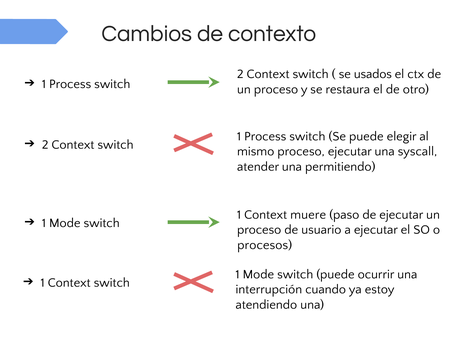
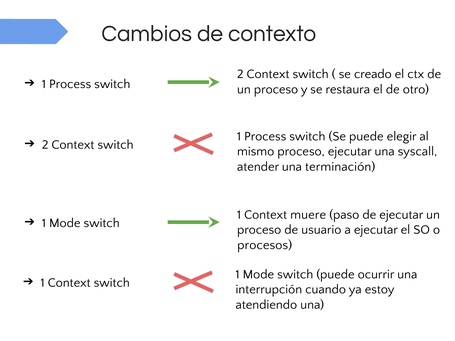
usados: usados -> creado (373, 74)
permitiendo: permitiendo -> terminación (340, 167)
